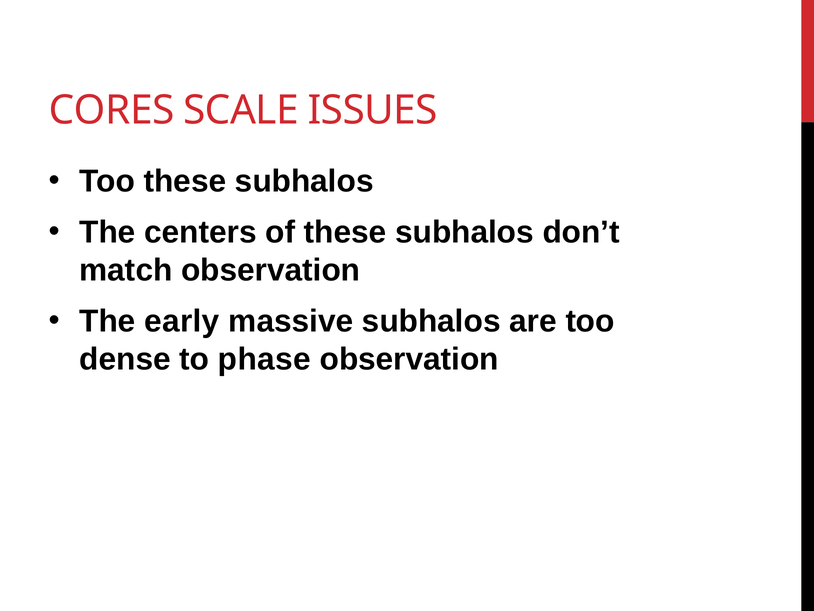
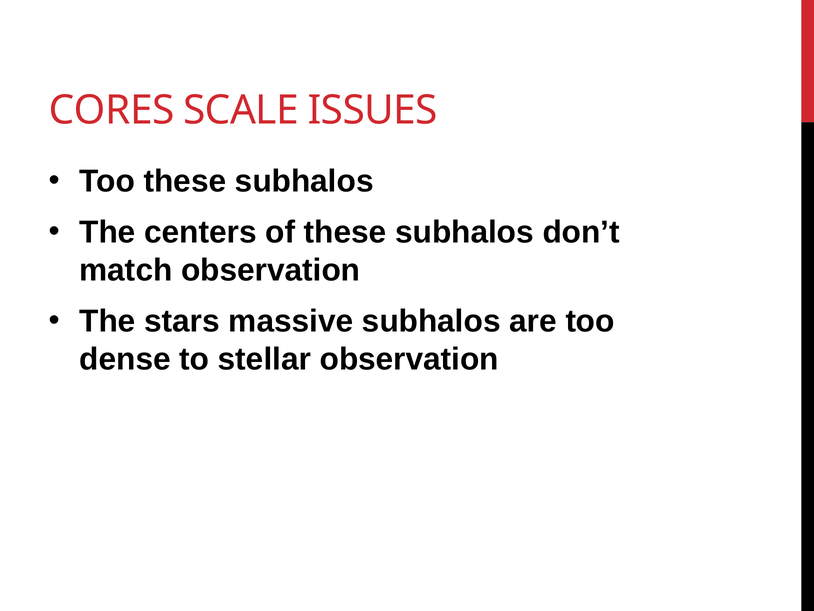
early: early -> stars (182, 321)
phase: phase -> stellar (264, 359)
